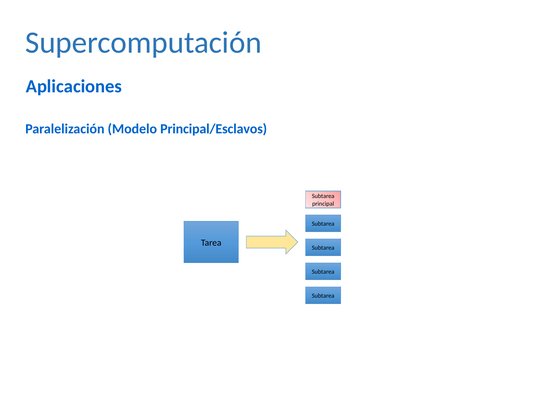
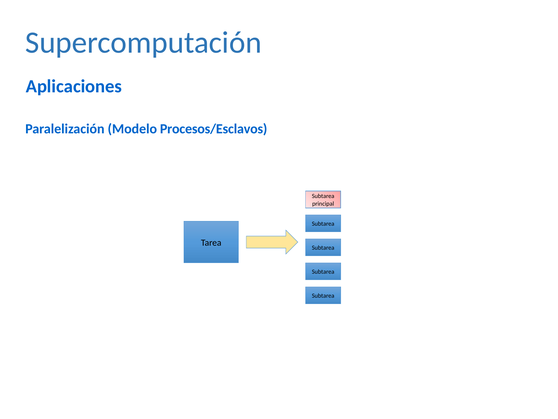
Principal/Esclavos: Principal/Esclavos -> Procesos/Esclavos (214, 129)
